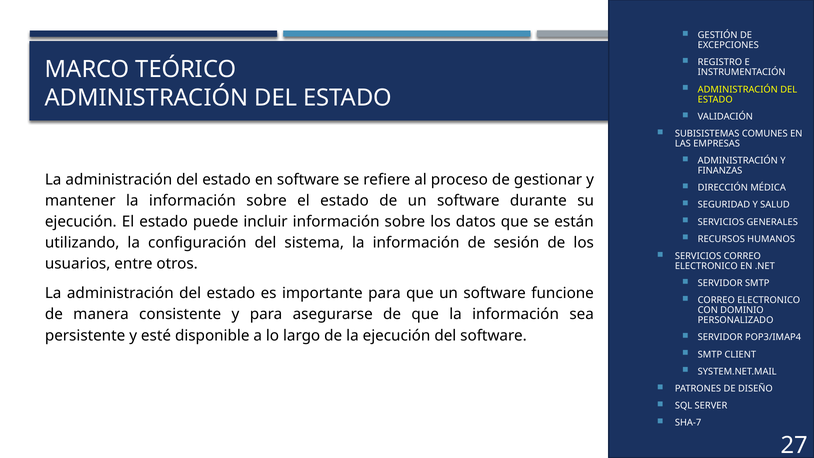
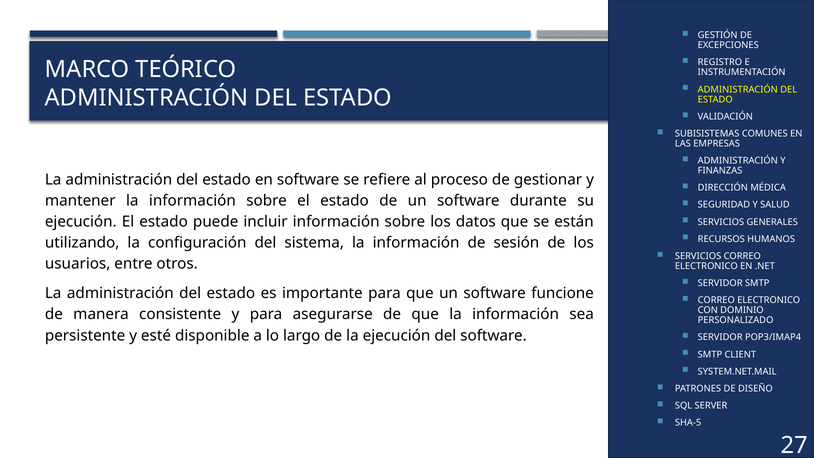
SHA-7: SHA-7 -> SHA-5 (688, 423)
